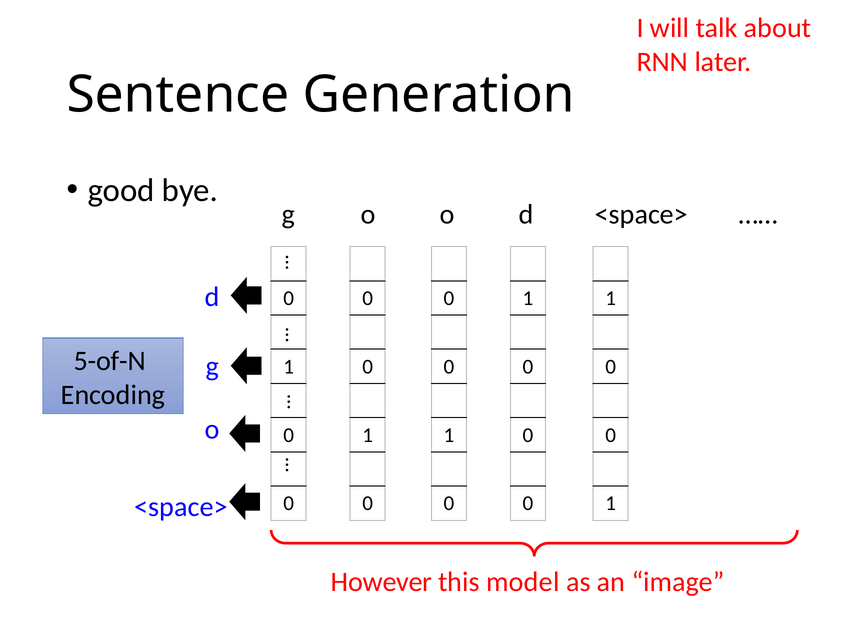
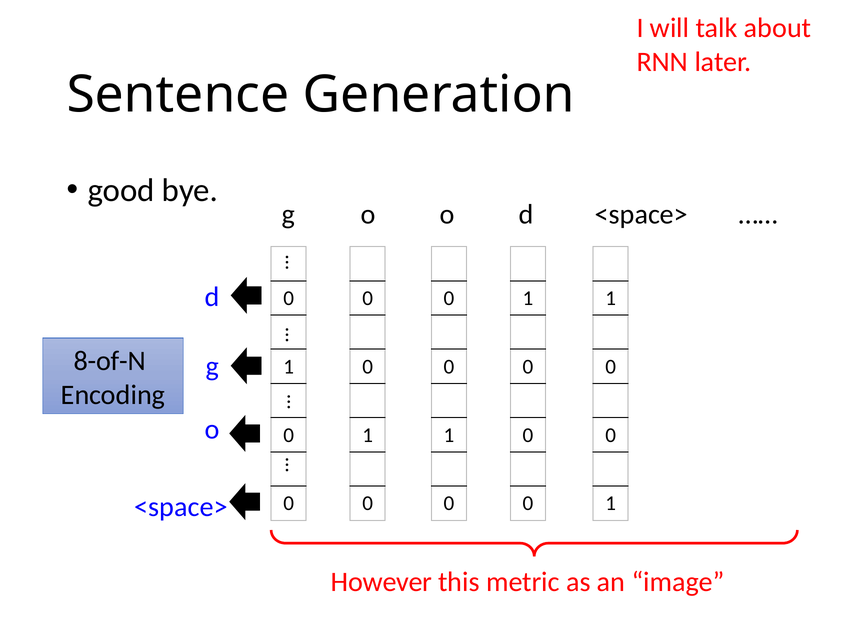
5-of-N: 5-of-N -> 8-of-N (110, 361)
model: model -> metric (523, 583)
